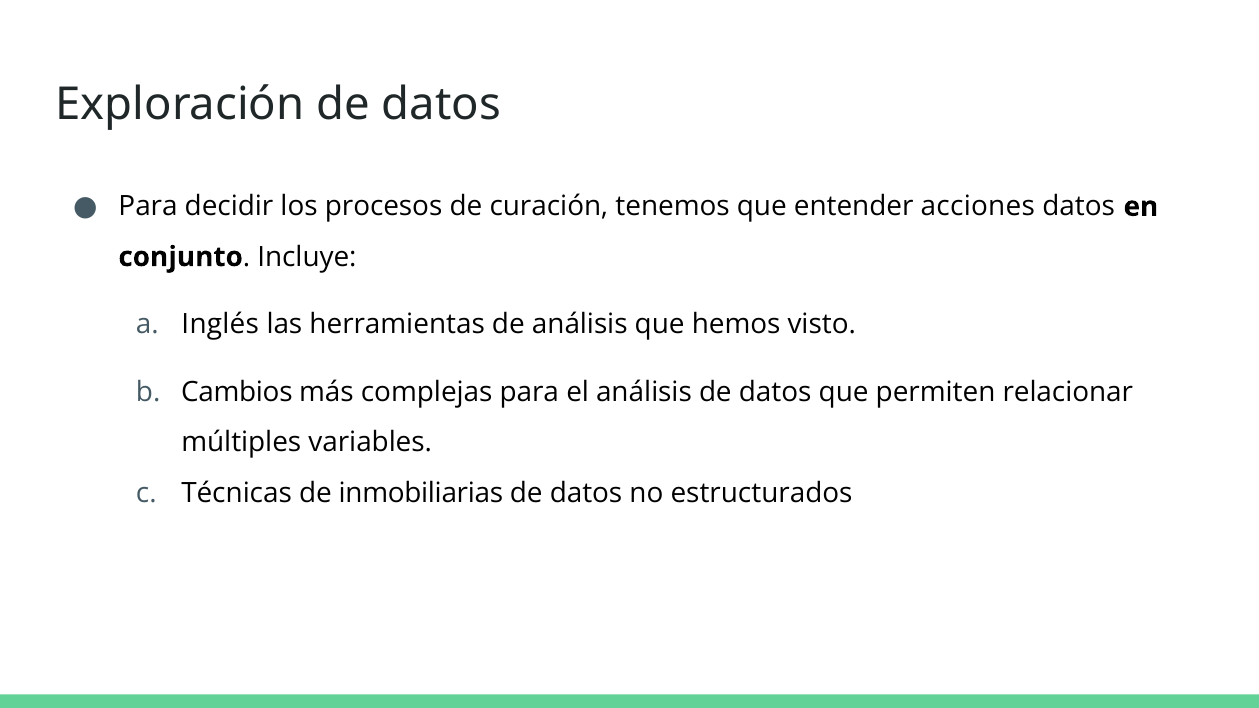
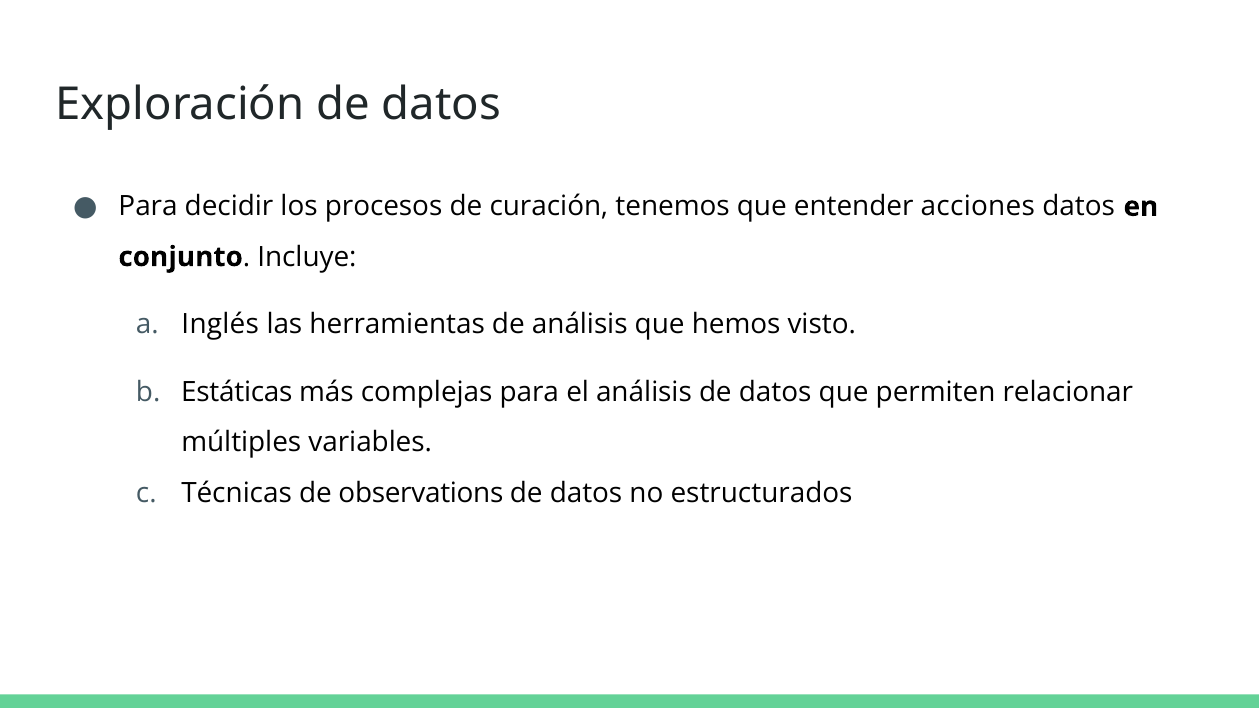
Cambios: Cambios -> Estáticas (237, 392)
inmobiliarias: inmobiliarias -> observations (421, 493)
